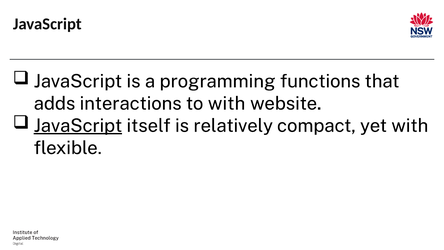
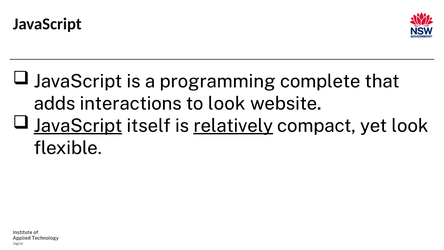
functions: functions -> complete (320, 81)
to with: with -> look (227, 103)
relatively underline: none -> present (233, 126)
yet with: with -> look (410, 126)
